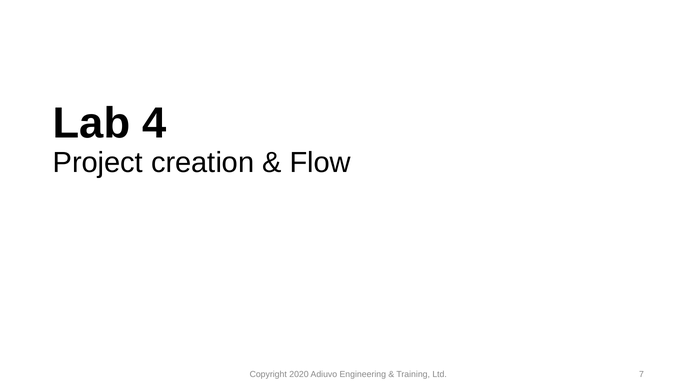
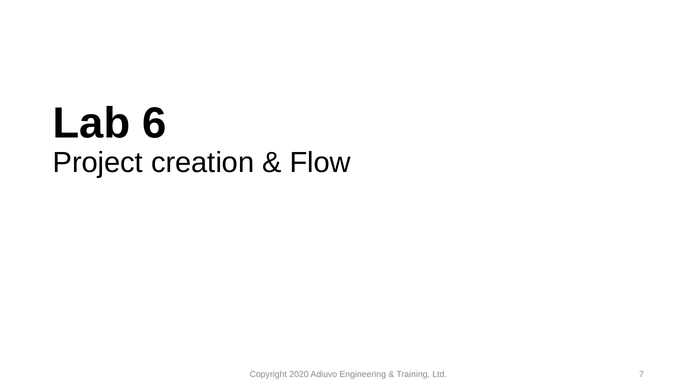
4: 4 -> 6 (154, 124)
